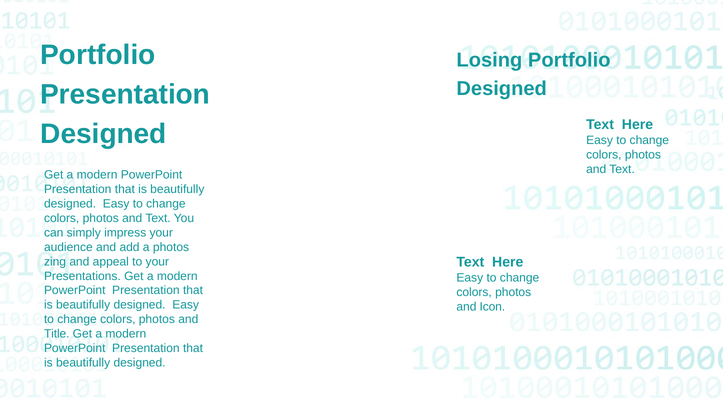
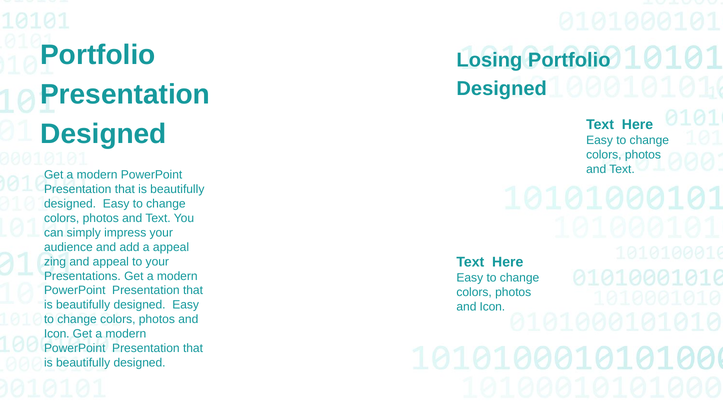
a photos: photos -> appeal (171, 247)
Title: Title -> Icon (57, 334)
